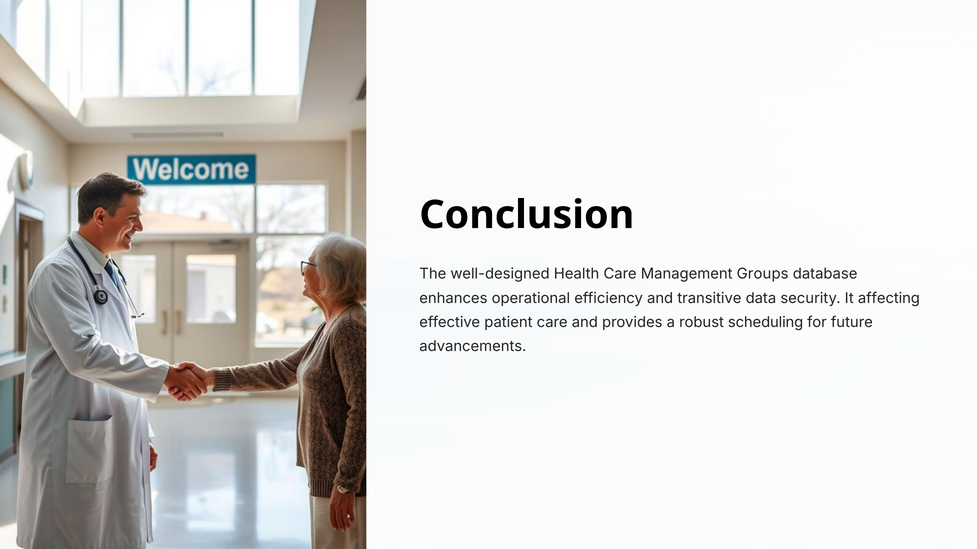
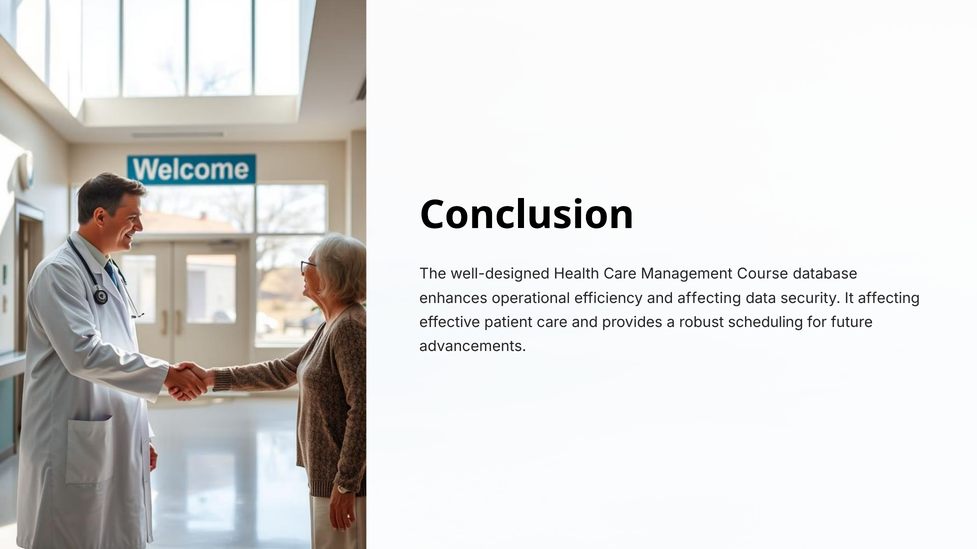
Groups: Groups -> Course (763, 274)
and transitive: transitive -> affecting (709, 298)
